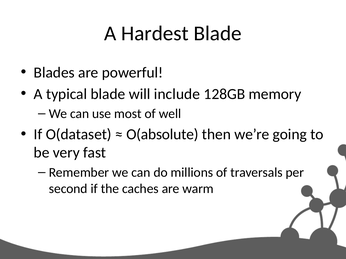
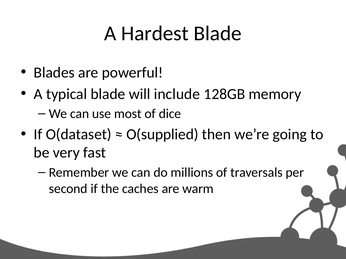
well: well -> dice (170, 114)
O(absolute: O(absolute -> O(supplied (162, 135)
